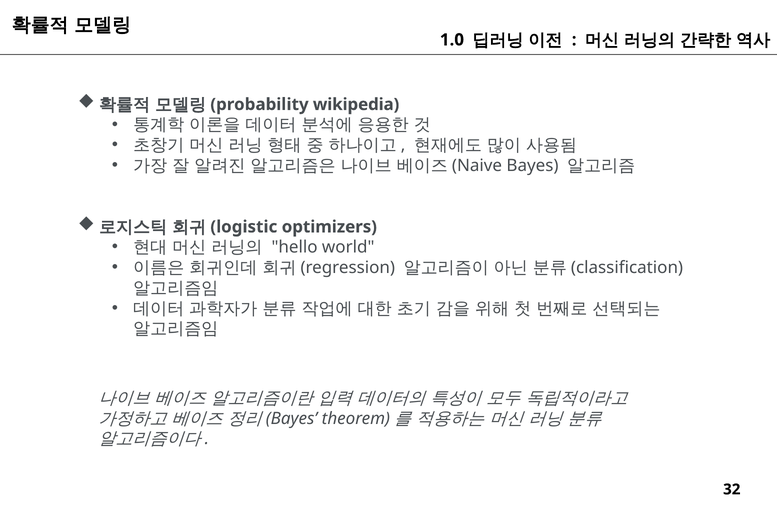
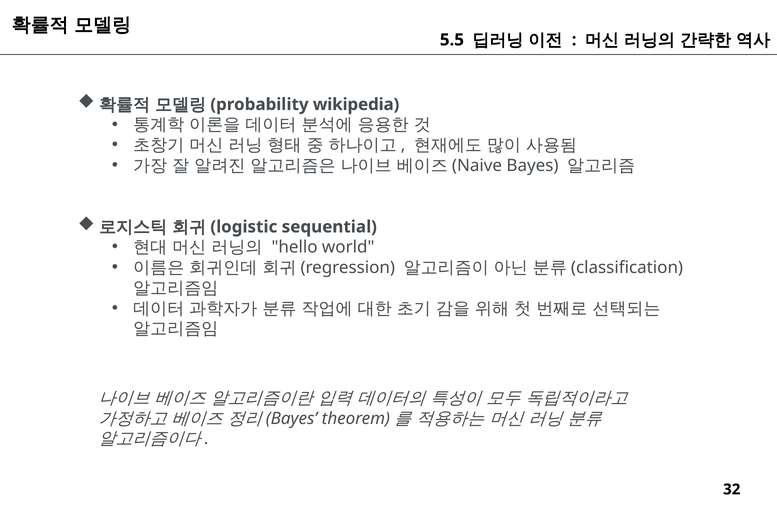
1.0: 1.0 -> 5.5 (452, 40)
optimizers: optimizers -> sequential (329, 227)
